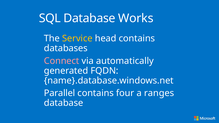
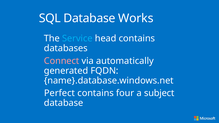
Service colour: yellow -> light blue (77, 39)
Parallel: Parallel -> Perfect (59, 93)
ranges: ranges -> subject (159, 93)
